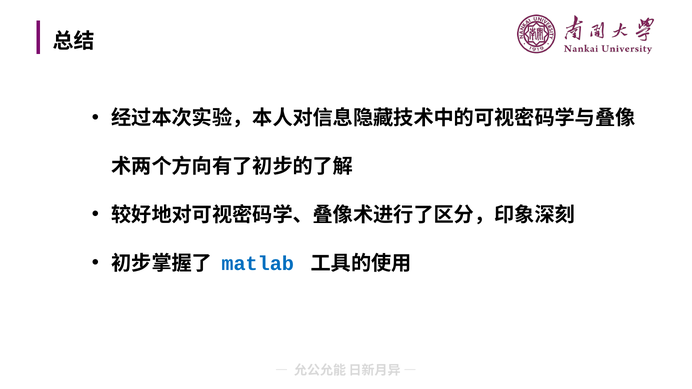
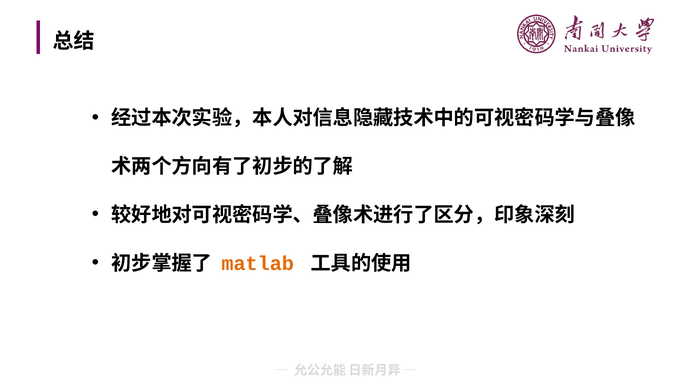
matlab colour: blue -> orange (258, 264)
